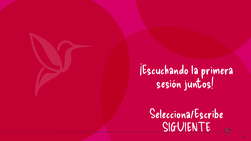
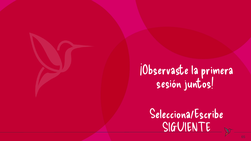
¡Escuchando: ¡Escuchando -> ¡Observaste (164, 70)
